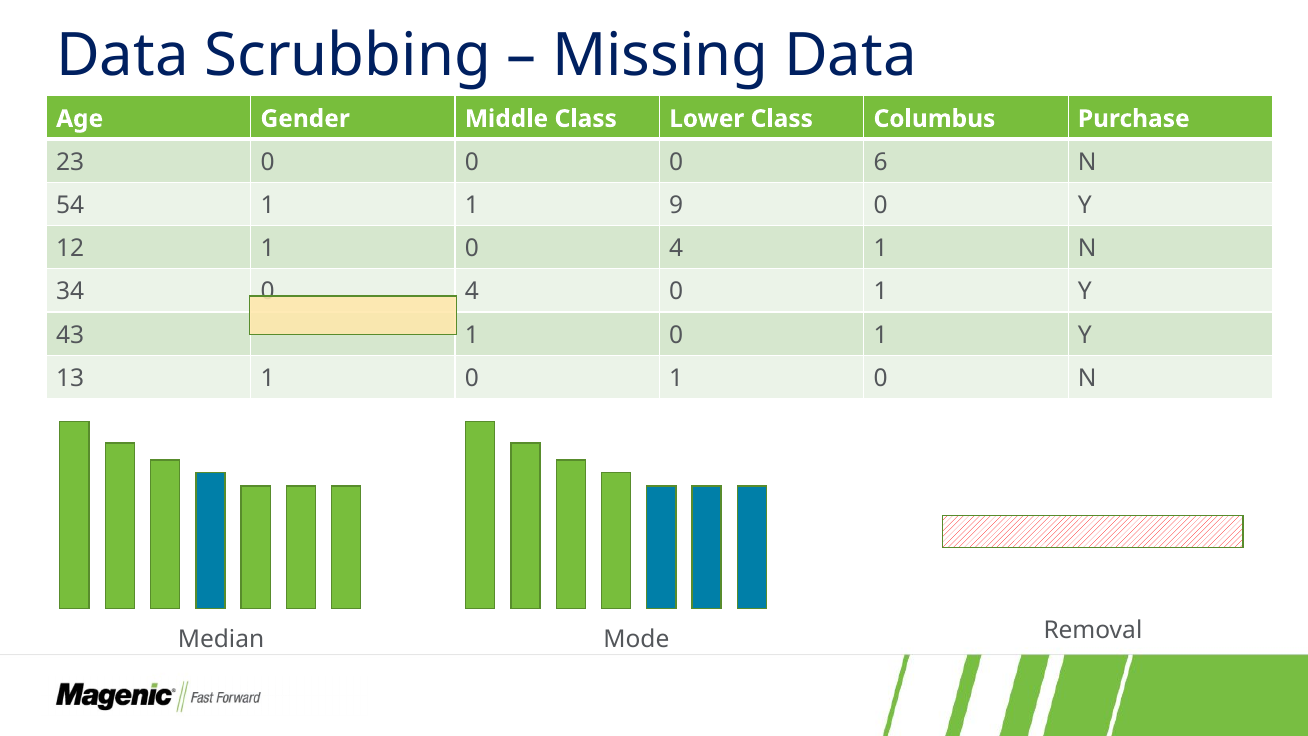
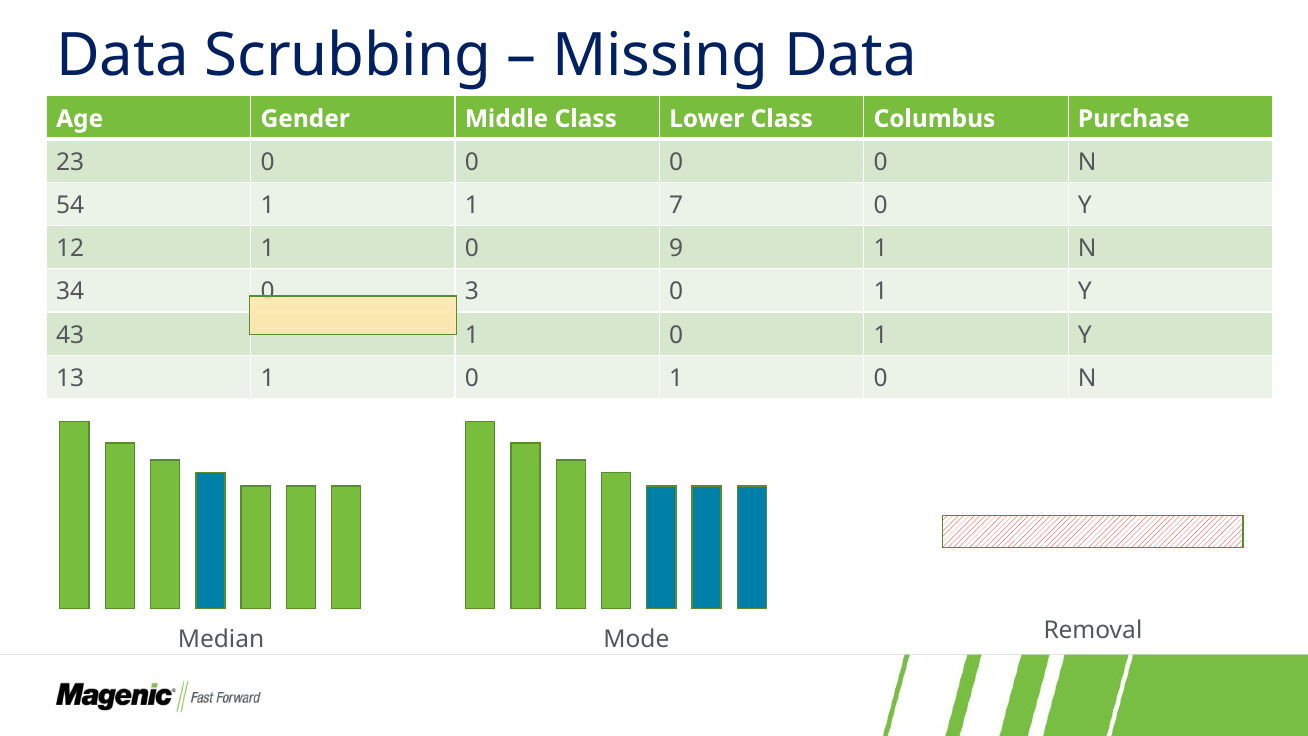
0 0 0 6: 6 -> 0 (881, 162)
9: 9 -> 7 (676, 205)
1 0 4: 4 -> 9 (676, 248)
4: 4 -> 3 (472, 292)
